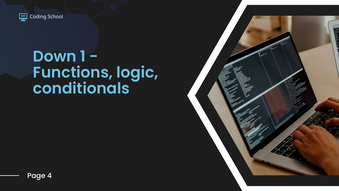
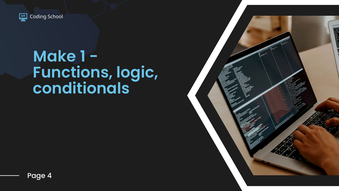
Down: Down -> Make (55, 57)
